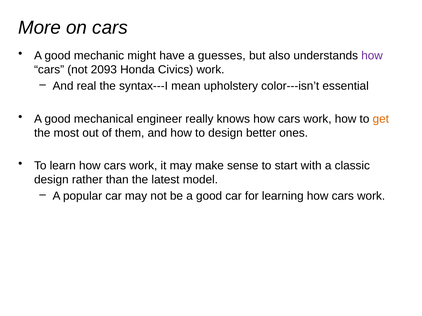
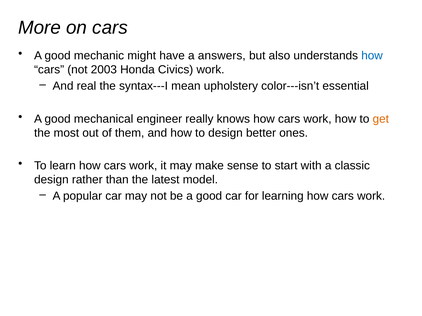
guesses: guesses -> answers (222, 56)
how colour: purple -> blue (372, 56)
2093: 2093 -> 2003 (104, 70)
